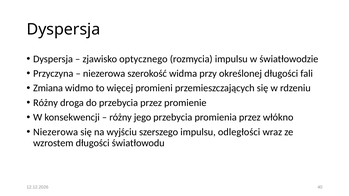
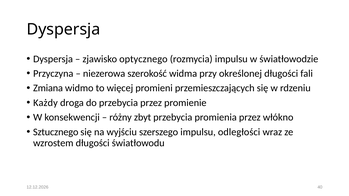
Różny: Różny -> Każdy (45, 103)
jego: jego -> zbyt (143, 118)
Niezerowa: Niezerowa -> Sztucznego (56, 132)
